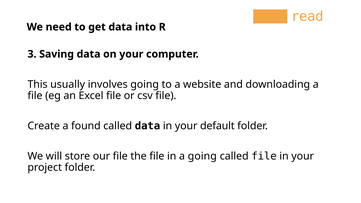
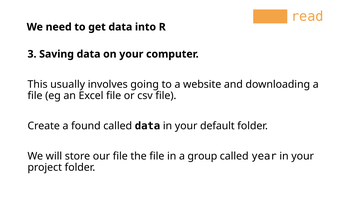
a going: going -> group (202, 156)
called file: file -> year (264, 156)
